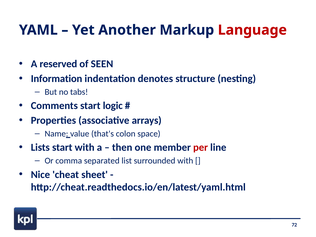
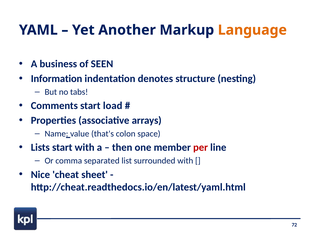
Language colour: red -> orange (252, 30)
reserved: reserved -> business (58, 64)
logic: logic -> load (113, 106)
